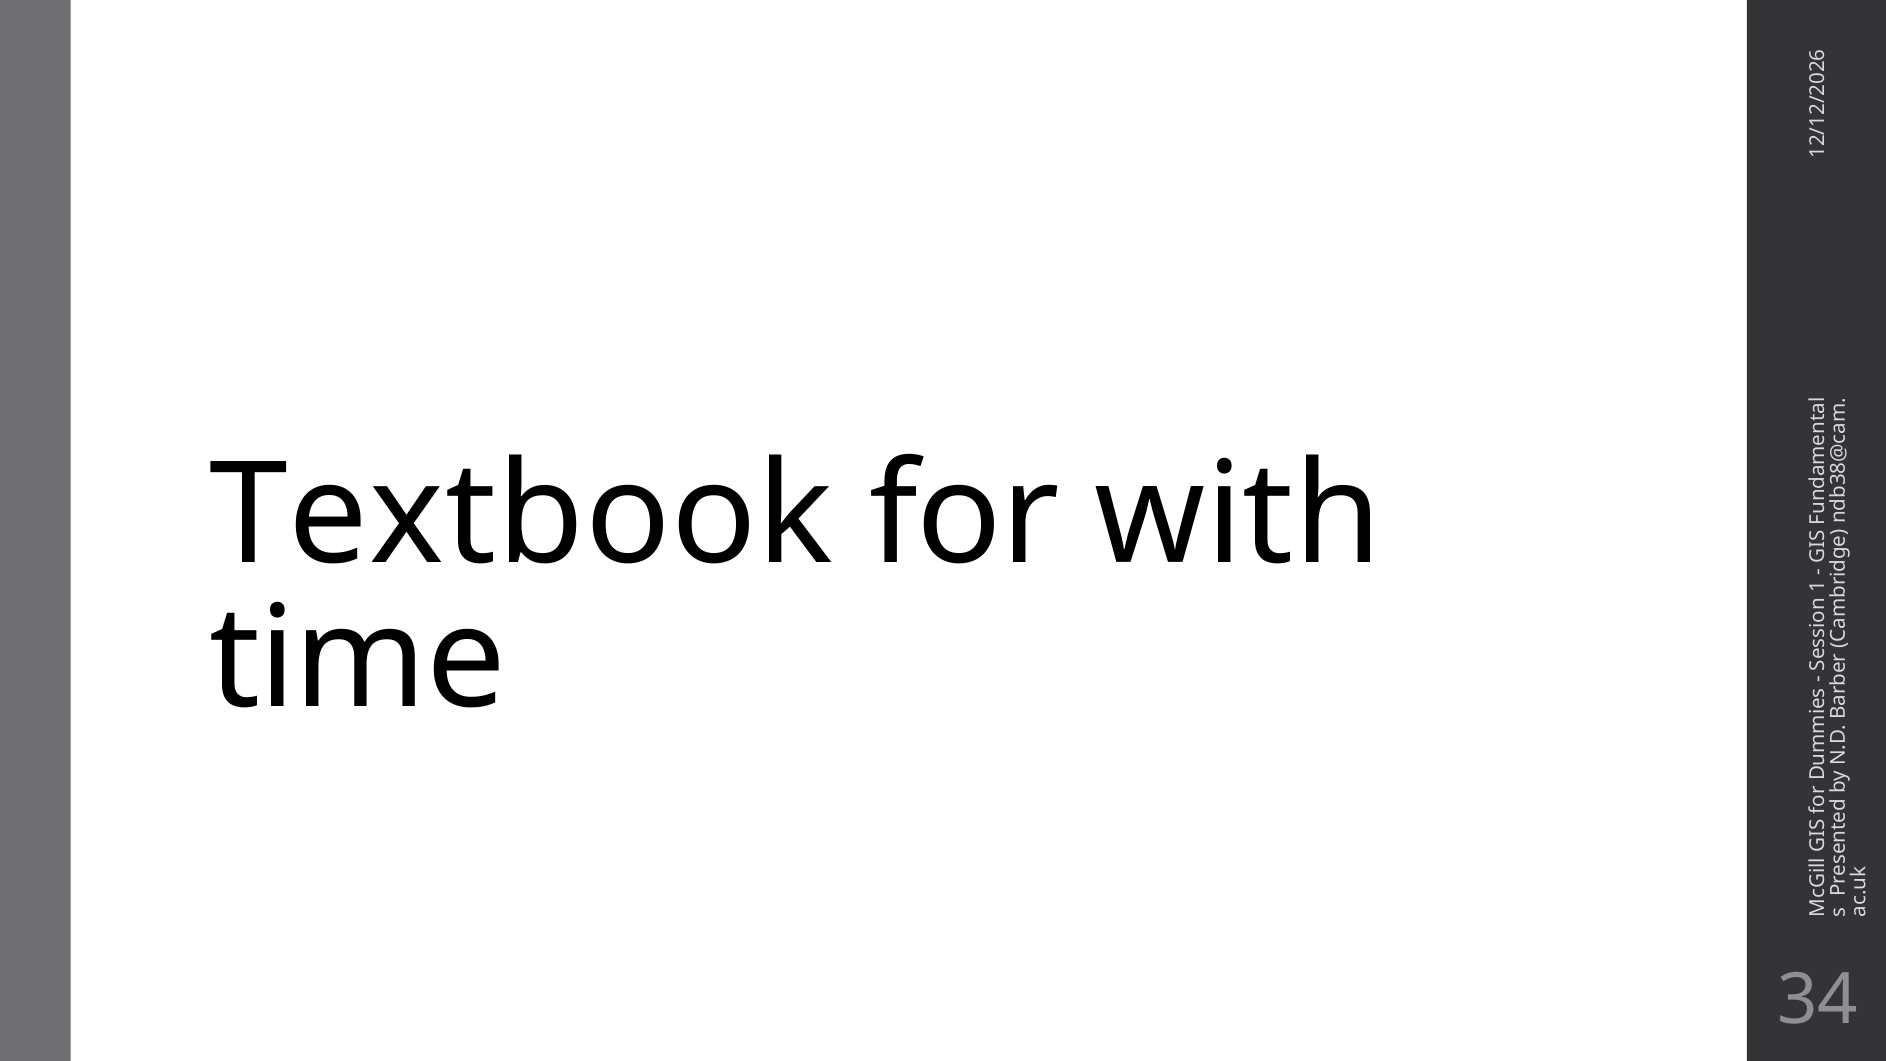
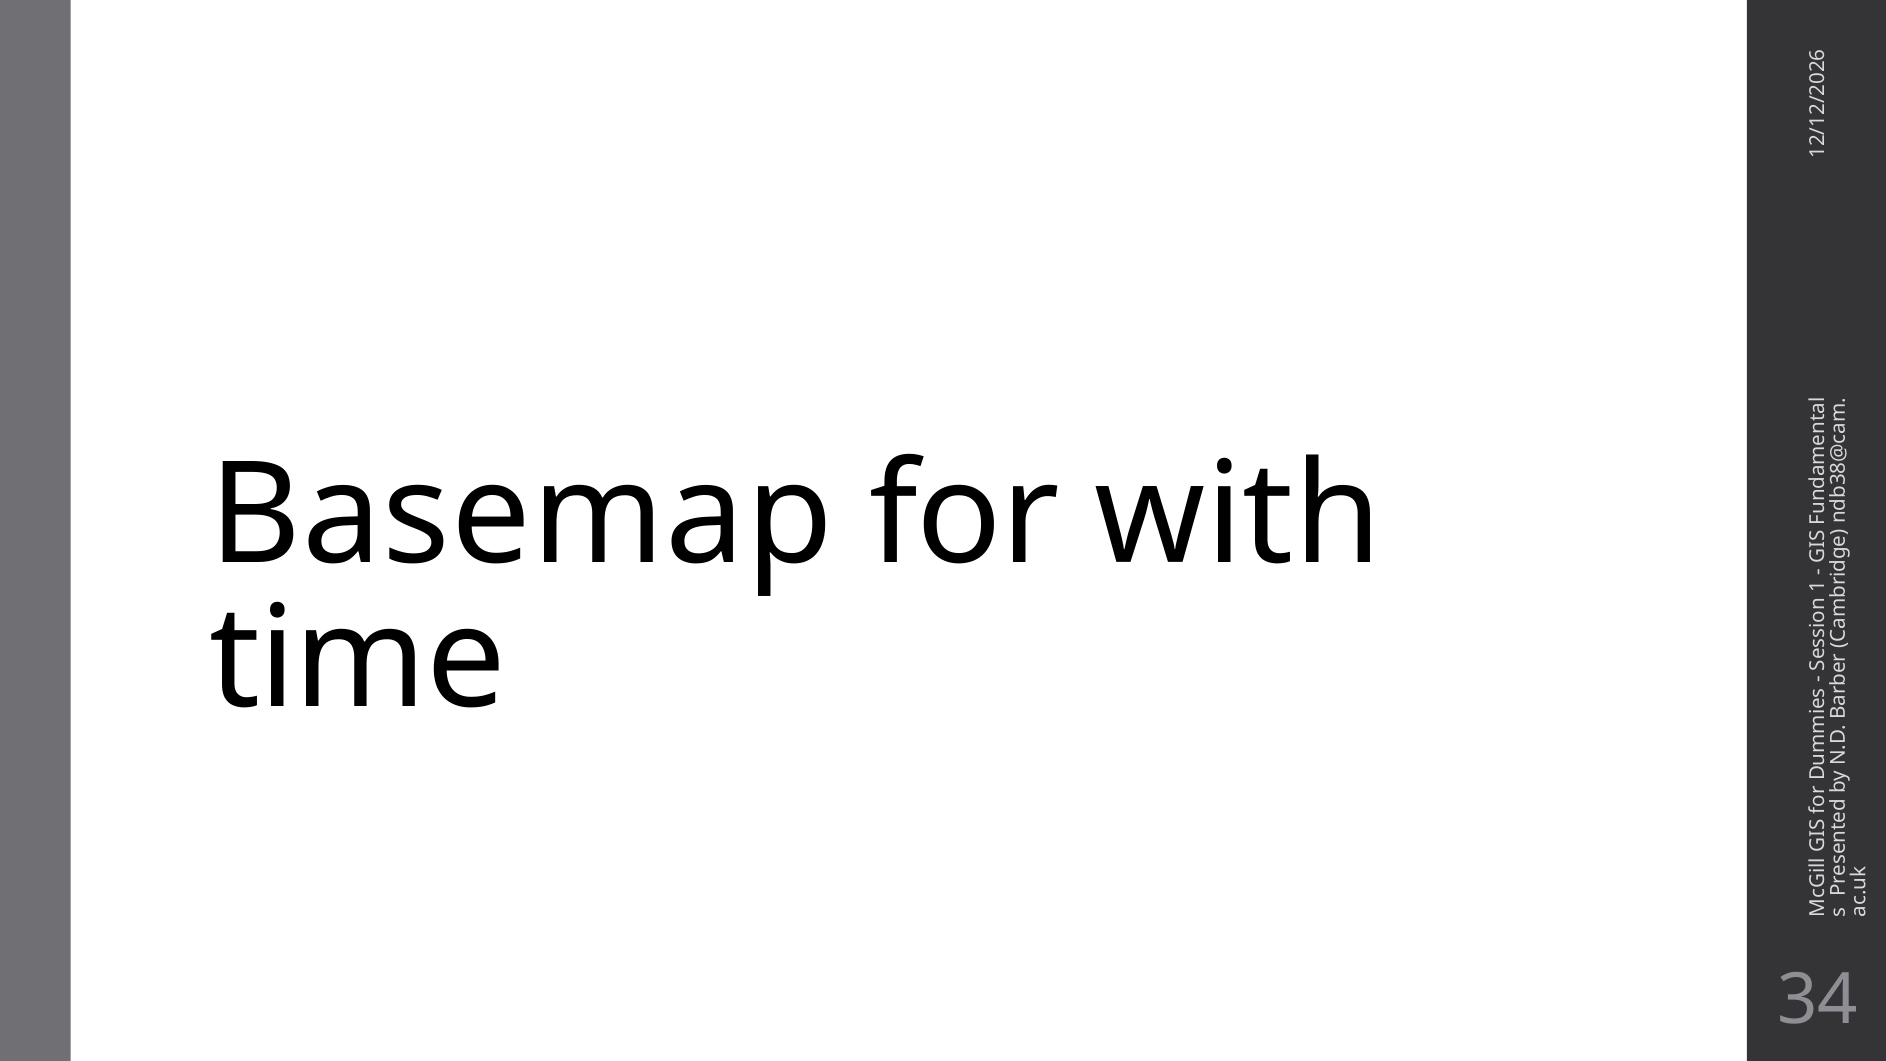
Textbook: Textbook -> Basemap (521, 516)
